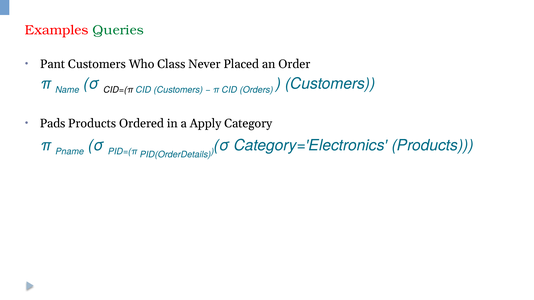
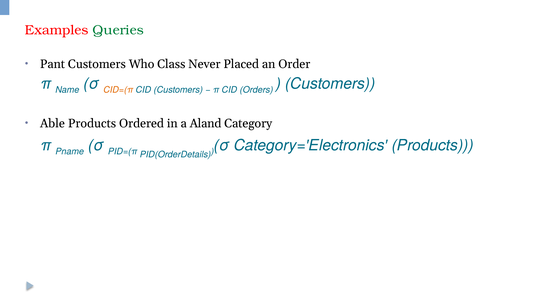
CID=(π colour: black -> orange (118, 90)
Pads: Pads -> Able (52, 124)
Apply: Apply -> Aland (206, 124)
